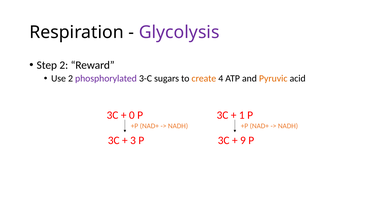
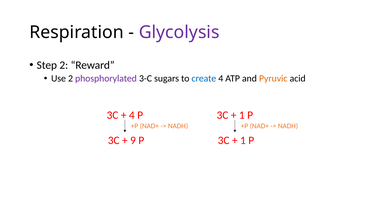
create colour: orange -> blue (204, 79)
0: 0 -> 4 (132, 115)
3: 3 -> 9 (133, 140)
9: 9 -> 1 (243, 140)
